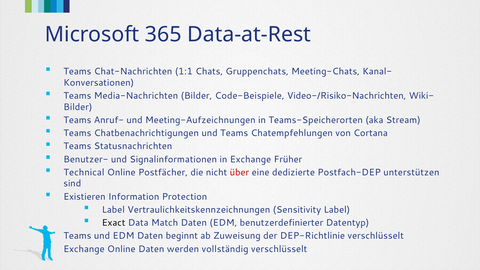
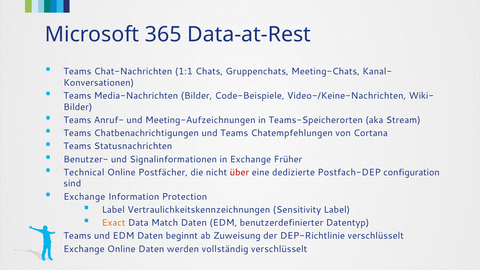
Video-/Risiko-Nachrichten: Video-/Risiko-Nachrichten -> Video-/Keine-Nachrichten (347, 96)
unterstützen: unterstützen -> configuration (411, 172)
Existieren: Existieren -> Exchange (84, 197)
Exact colour: black -> orange (114, 223)
